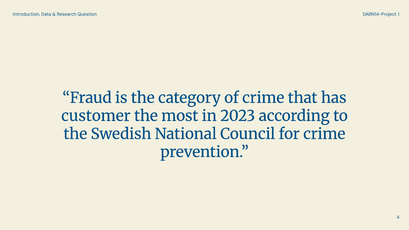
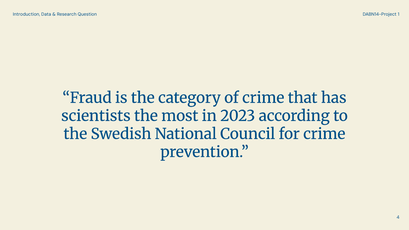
customer: customer -> scientists (96, 116)
